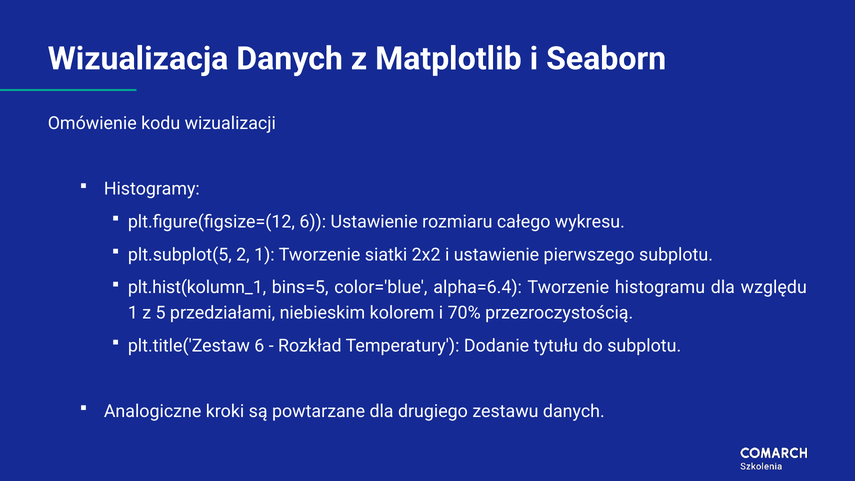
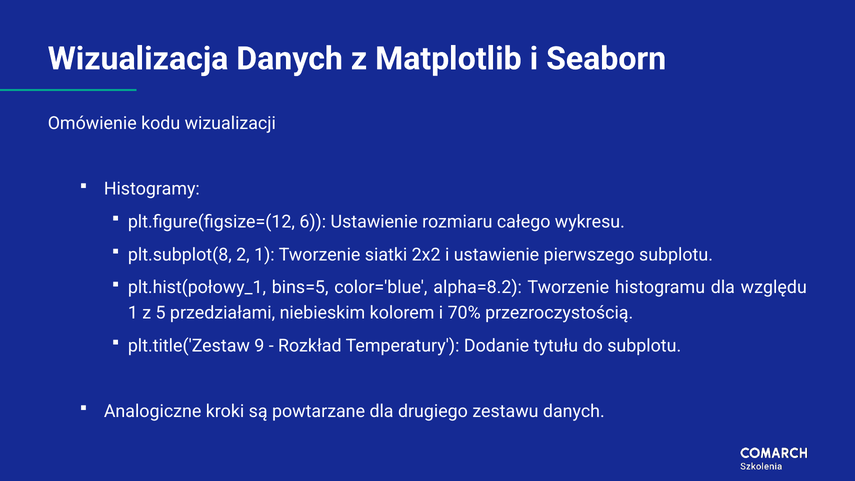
plt.subplot(5: plt.subplot(5 -> plt.subplot(8 (180, 255)
plt.hist(kolumn_1: plt.hist(kolumn_1 -> plt.hist(połowy_1 (197, 287)
alpha=6.4: alpha=6.4 -> alpha=8.2 (478, 287)
plt.title('Zestaw 6: 6 -> 9 (259, 346)
